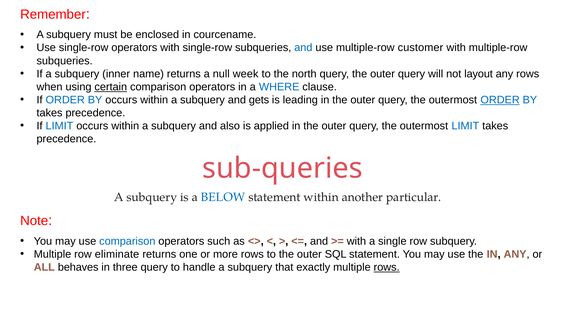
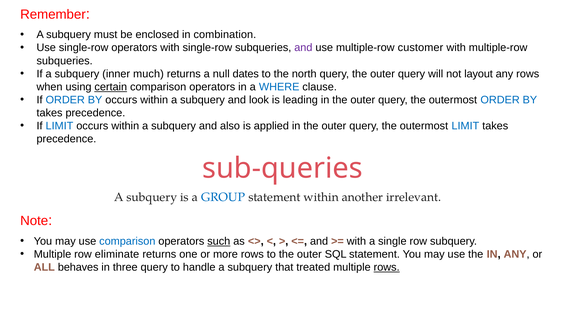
courcename: courcename -> combination (225, 35)
and colour: blue -> purple (303, 48)
name: name -> much (148, 74)
week: week -> dates (246, 74)
gets: gets -> look (259, 100)
ORDER underline: present -> none (500, 100)
BELOW: BELOW -> GROUP (223, 197)
particular: particular -> irrelevant (414, 197)
such underline: none -> present (219, 241)
exactly: exactly -> treated (313, 268)
